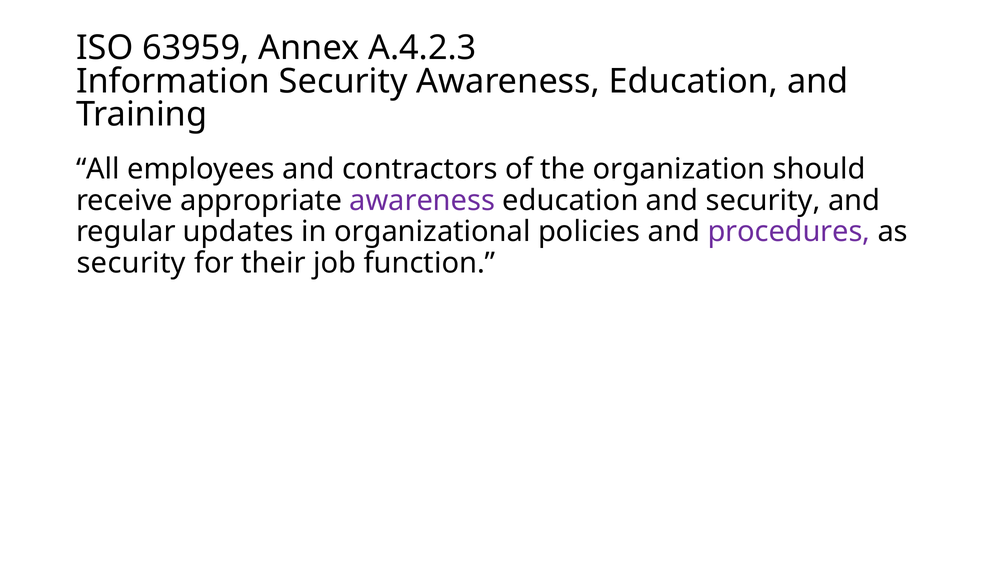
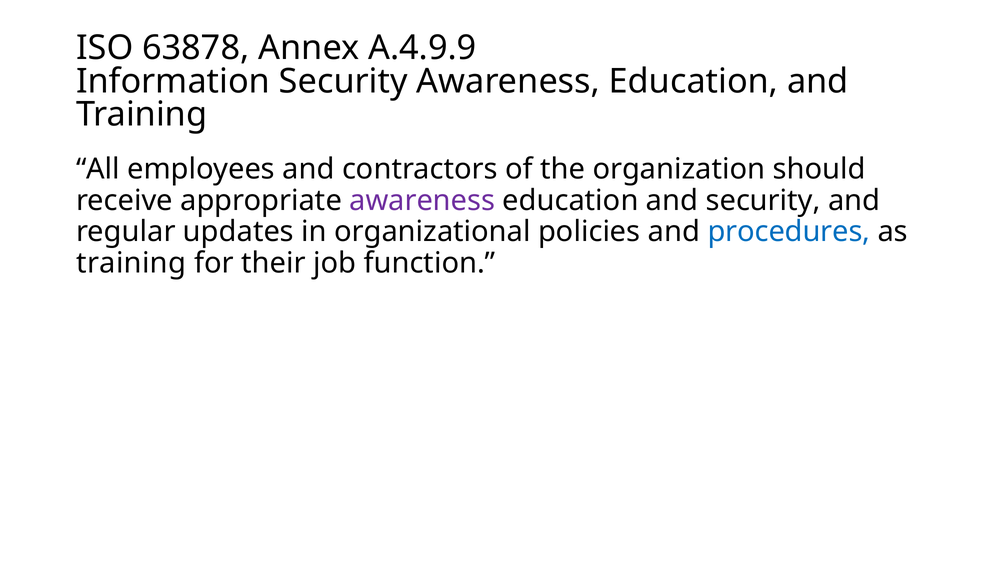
63959: 63959 -> 63878 (196, 48)
A.4.2.3: A.4.2.3 -> A.4.9.9 (422, 48)
procedures colour: purple -> blue (789, 232)
security: security -> training (131, 263)
